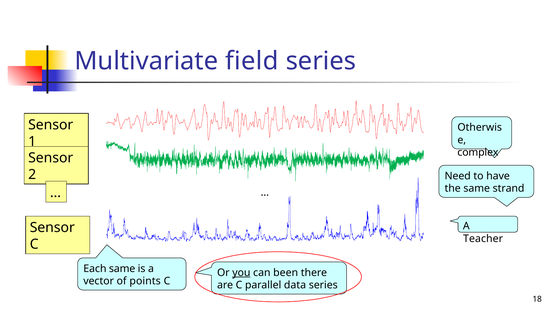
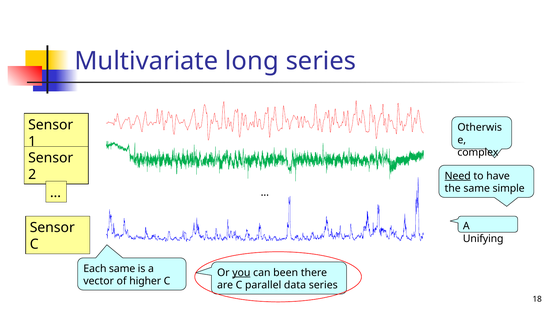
field: field -> long (252, 61)
Need underline: none -> present (458, 176)
strand: strand -> simple (509, 188)
Teacher: Teacher -> Unifying (483, 239)
points: points -> higher (145, 281)
